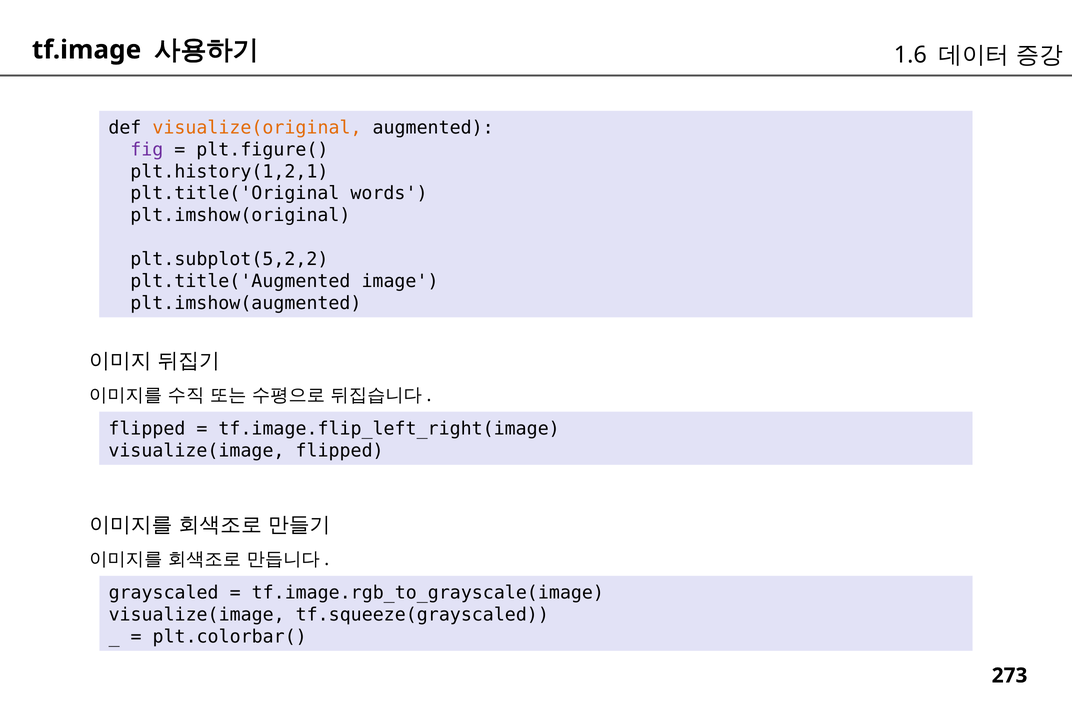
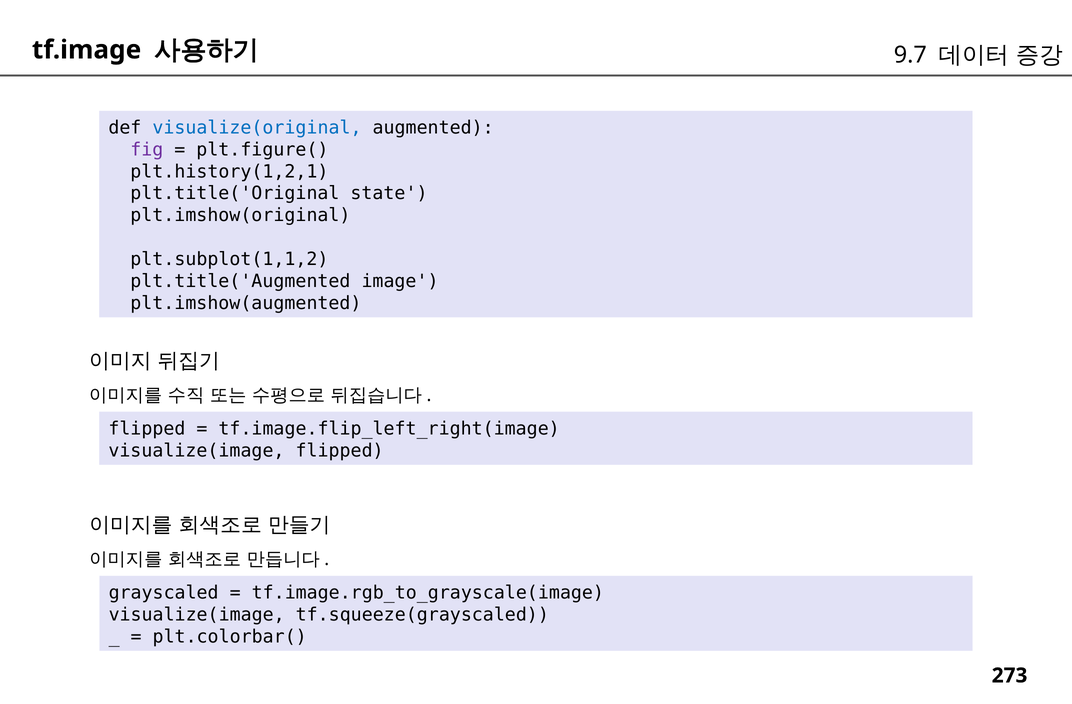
1.6: 1.6 -> 9.7 (910, 55)
visualize(original colour: orange -> blue (257, 128)
words: words -> state (389, 193)
plt.subplot(5,2,2: plt.subplot(5,2,2 -> plt.subplot(1,1,2 (229, 259)
